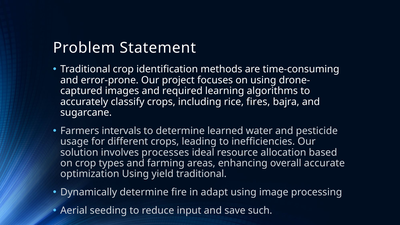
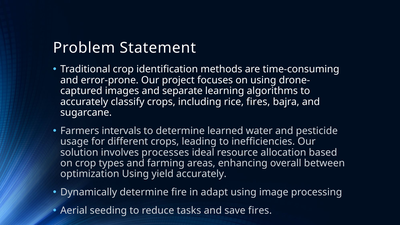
required: required -> separate (182, 91)
accurate: accurate -> between (324, 163)
yield traditional: traditional -> accurately (201, 174)
input: input -> tasks (189, 211)
save such: such -> fires (260, 211)
